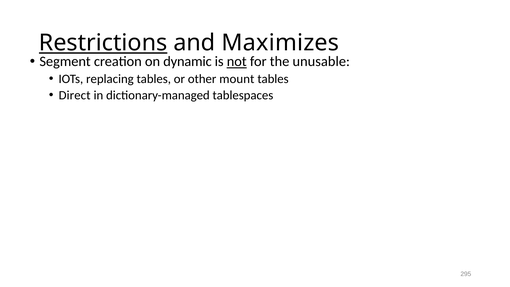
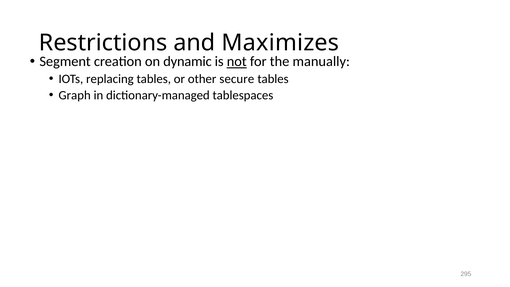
Restrictions underline: present -> none (103, 43)
unusable: unusable -> manually (321, 62)
mount: mount -> secure (237, 79)
Direct: Direct -> Graph (75, 95)
